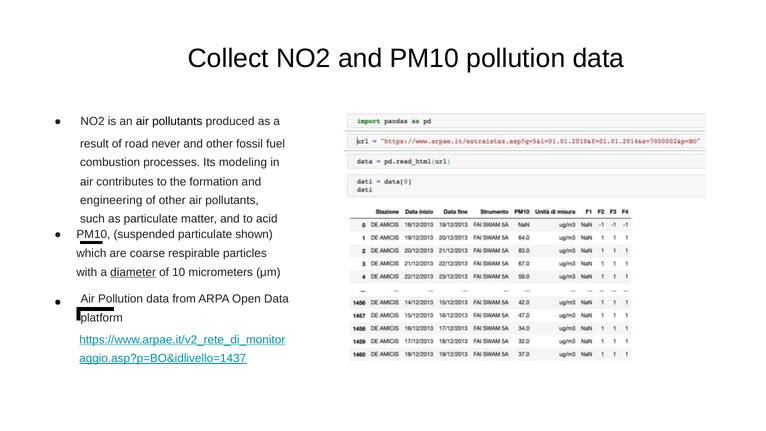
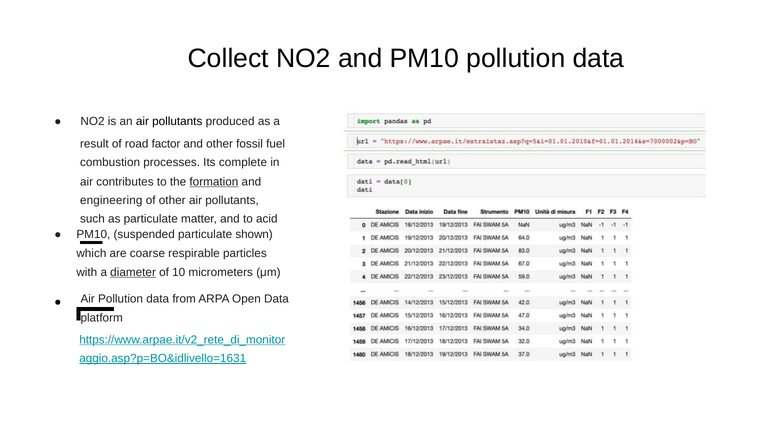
never: never -> factor (166, 144)
modeling: modeling -> complete (243, 162)
formation underline: none -> present (214, 182)
aggio.asp?p=BO&idlivello=1437: aggio.asp?p=BO&idlivello=1437 -> aggio.asp?p=BO&idlivello=1631 (163, 358)
